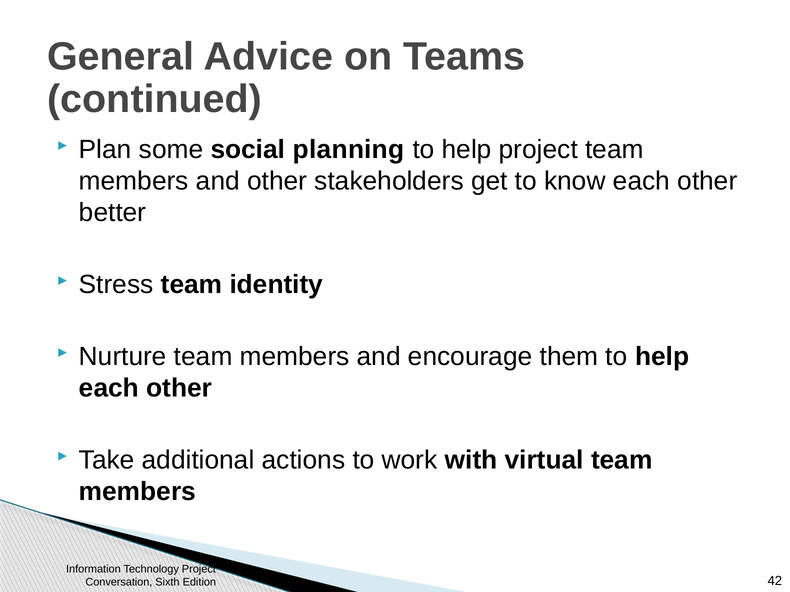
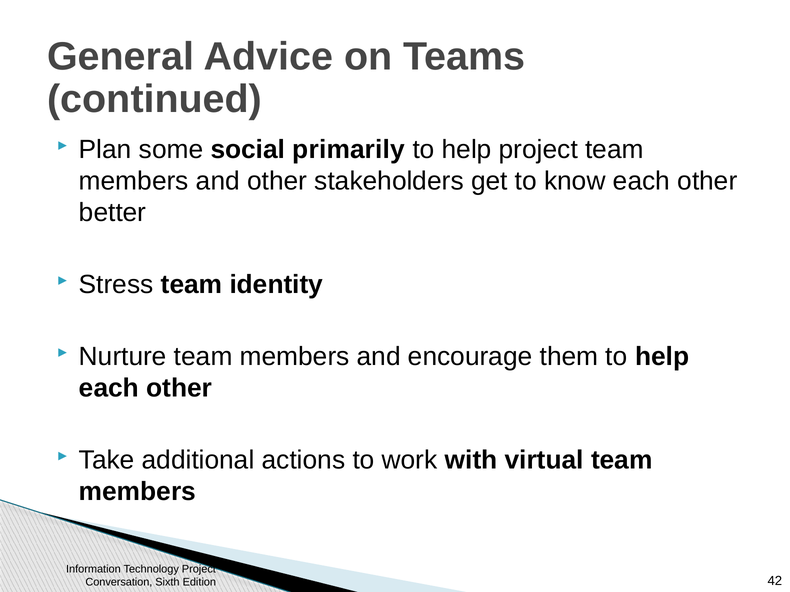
planning: planning -> primarily (349, 150)
